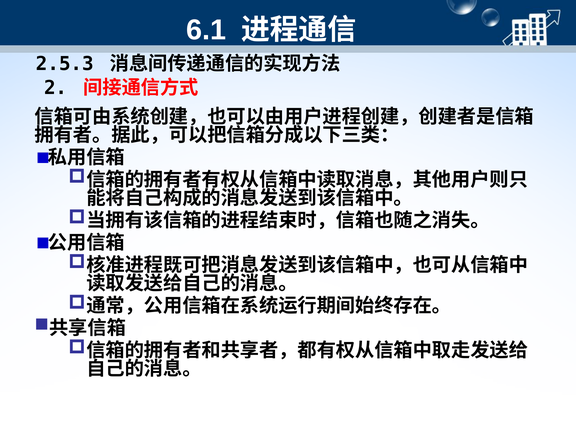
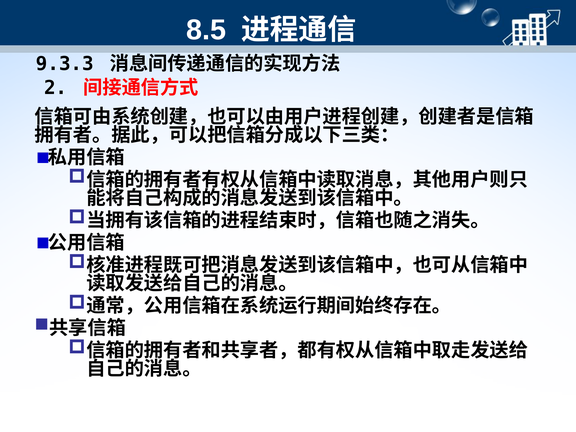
6.1: 6.1 -> 8.5 (206, 30)
2.5.3: 2.5.3 -> 9.3.3 (65, 64)
